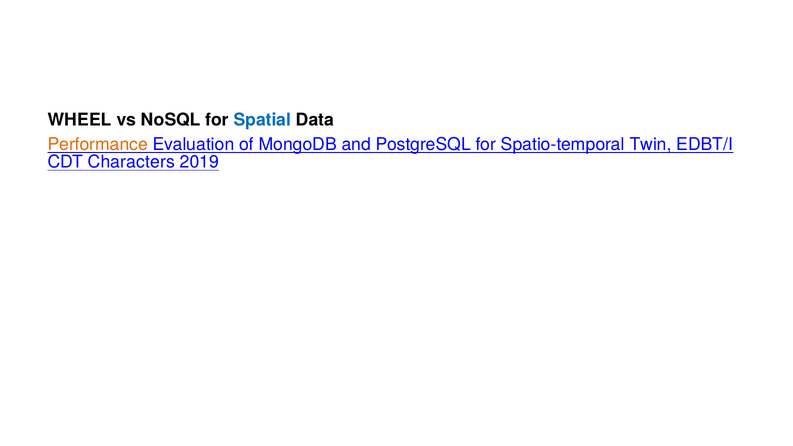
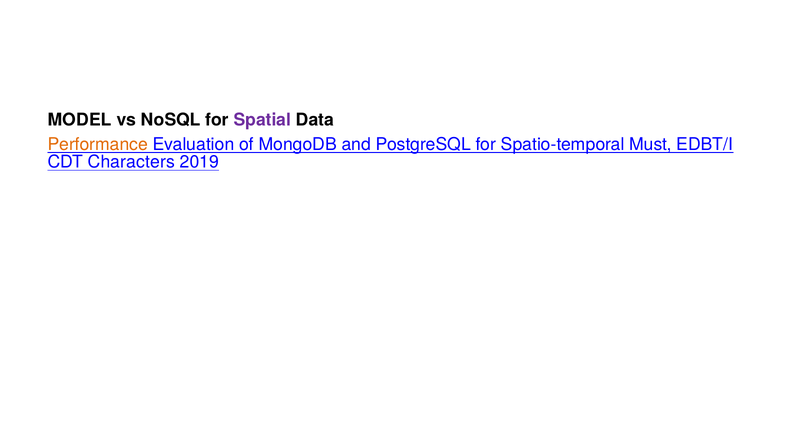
WHEEL: WHEEL -> MODEL (80, 120)
Spatial colour: blue -> purple (262, 120)
Twin: Twin -> Must (651, 145)
